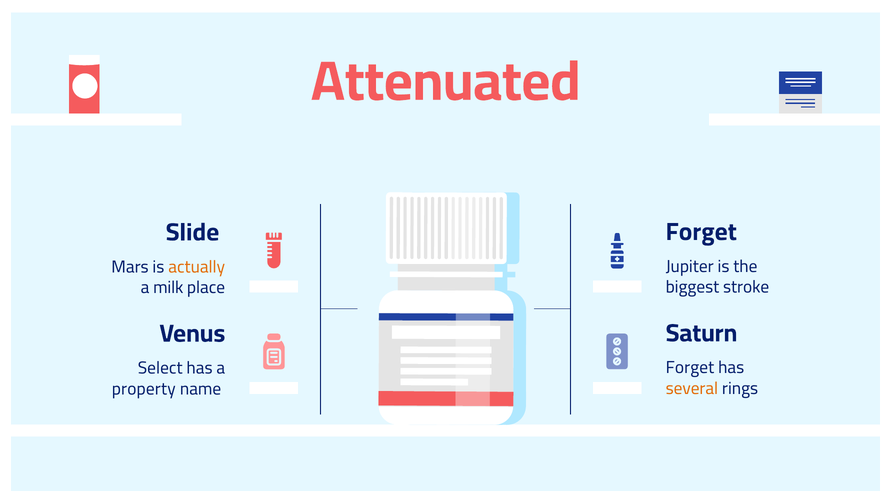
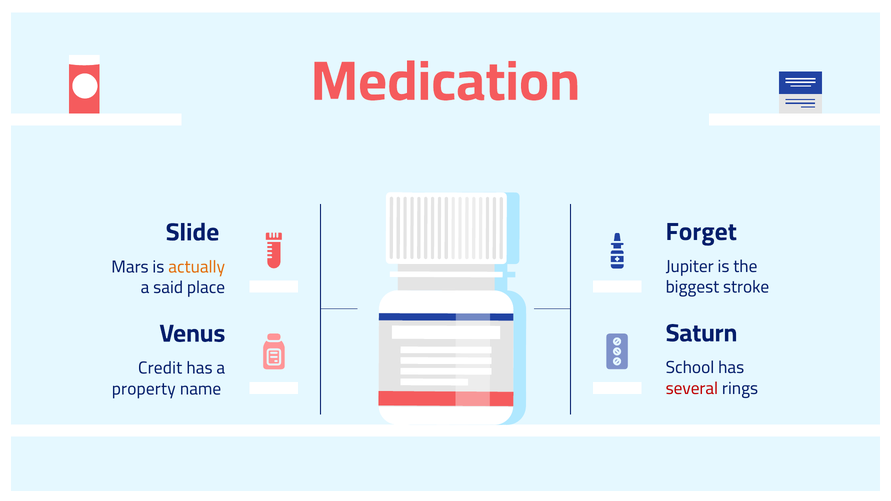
Attenuated: Attenuated -> Medication (445, 81)
milk: milk -> said (168, 288)
Forget: Forget -> School (690, 368)
Select: Select -> Credit (160, 368)
several colour: orange -> red (692, 389)
